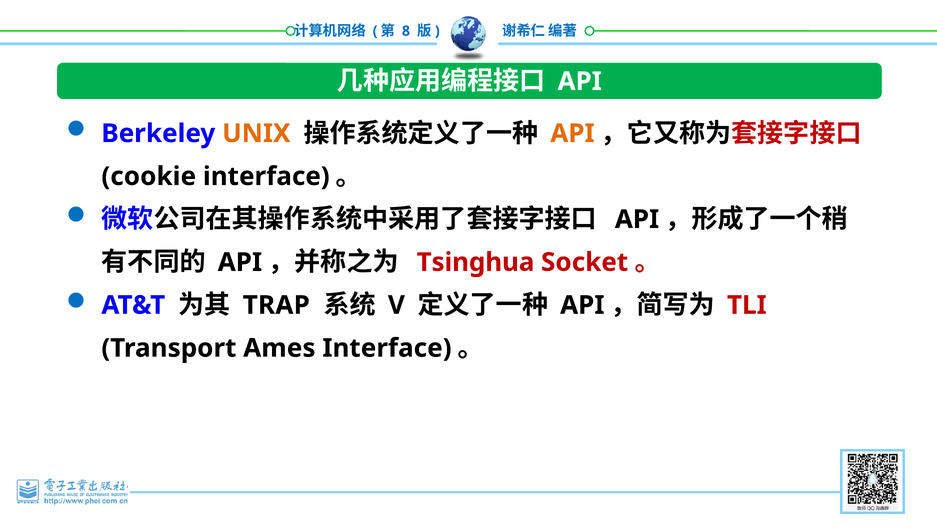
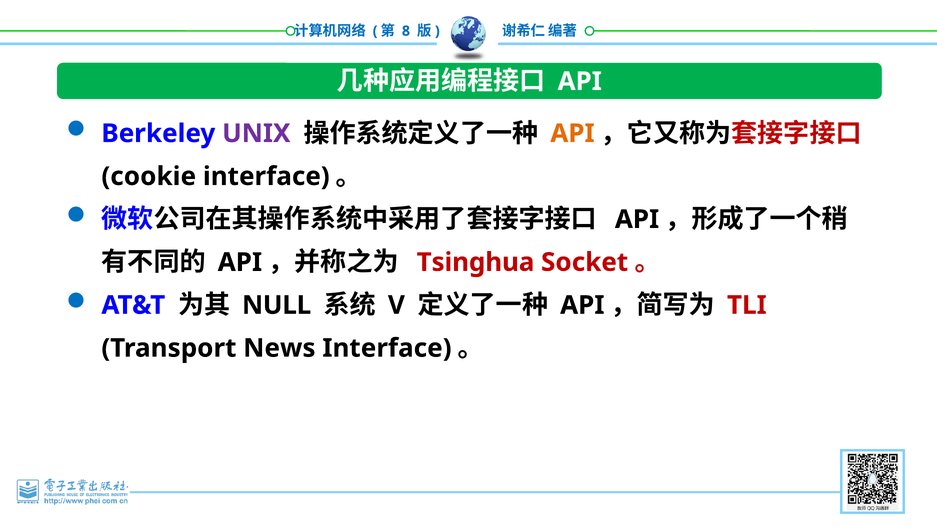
UNIX colour: orange -> purple (256, 134)
TRAP: TRAP -> NULL (277, 305)
Ames: Ames -> News (279, 348)
